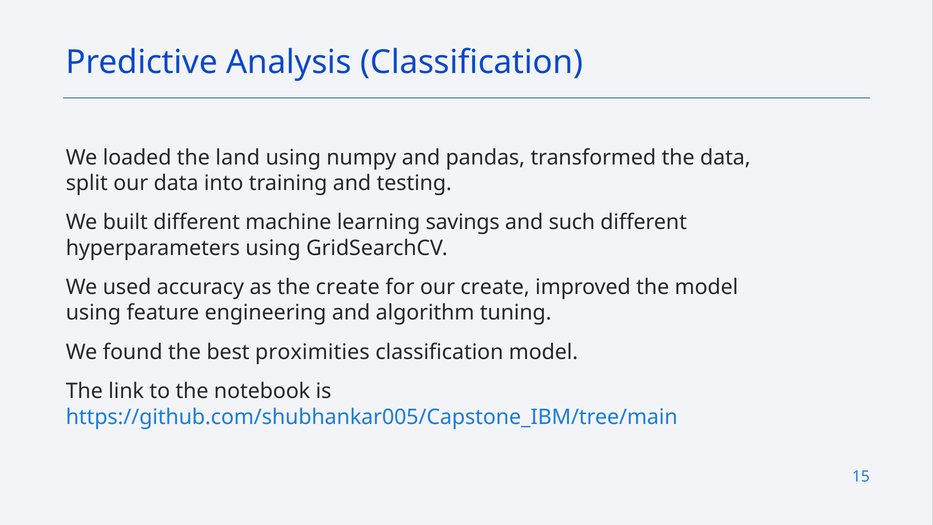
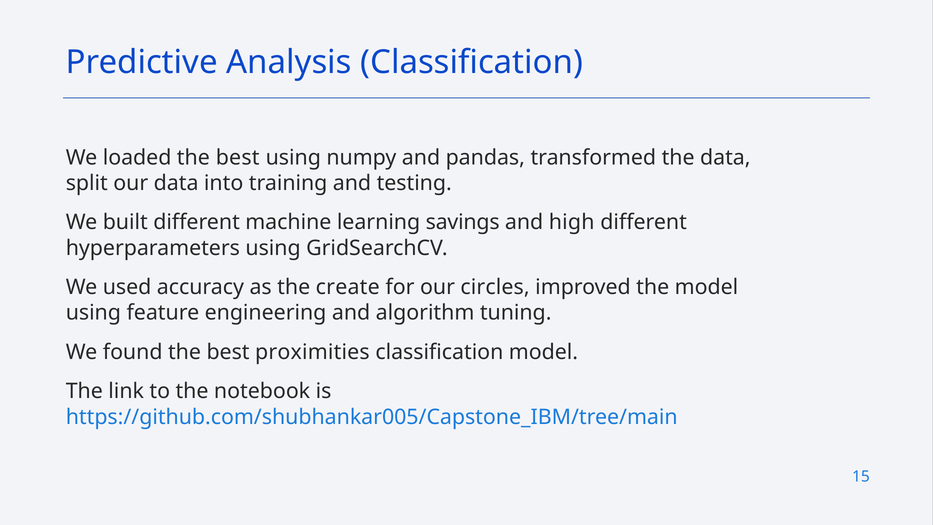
loaded the land: land -> best (238, 157)
such: such -> high (572, 222)
our create: create -> circles (495, 287)
